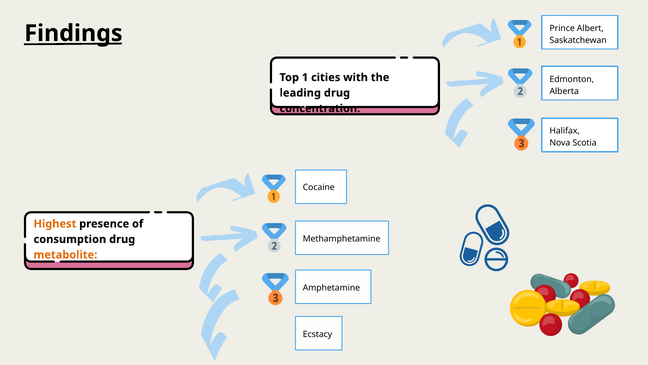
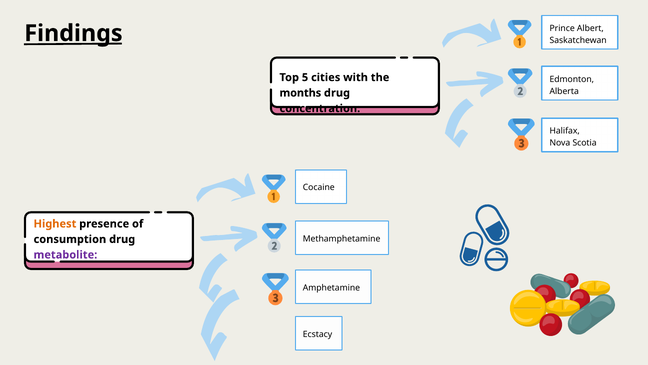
1: 1 -> 5 (305, 77)
leading: leading -> months (300, 93)
metabolite colour: orange -> purple (65, 254)
